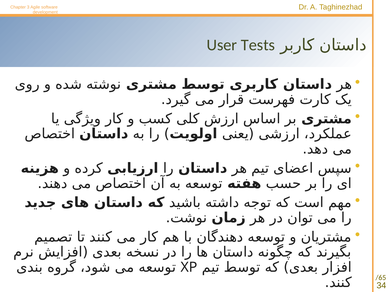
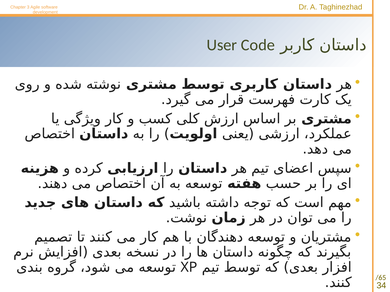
Tests: Tests -> Code (258, 45)
